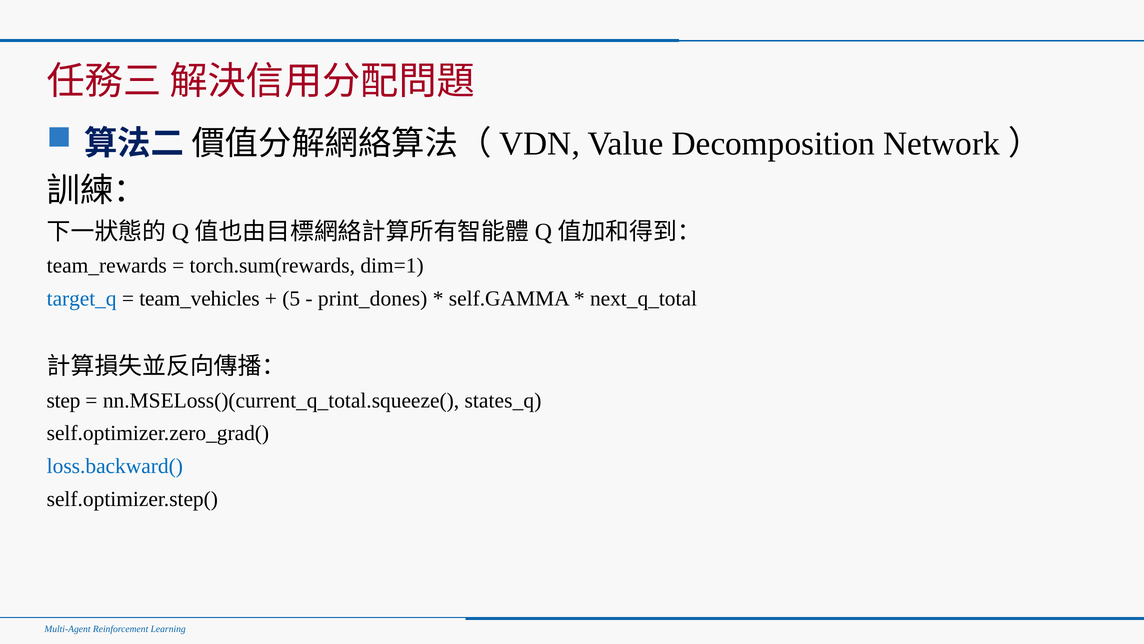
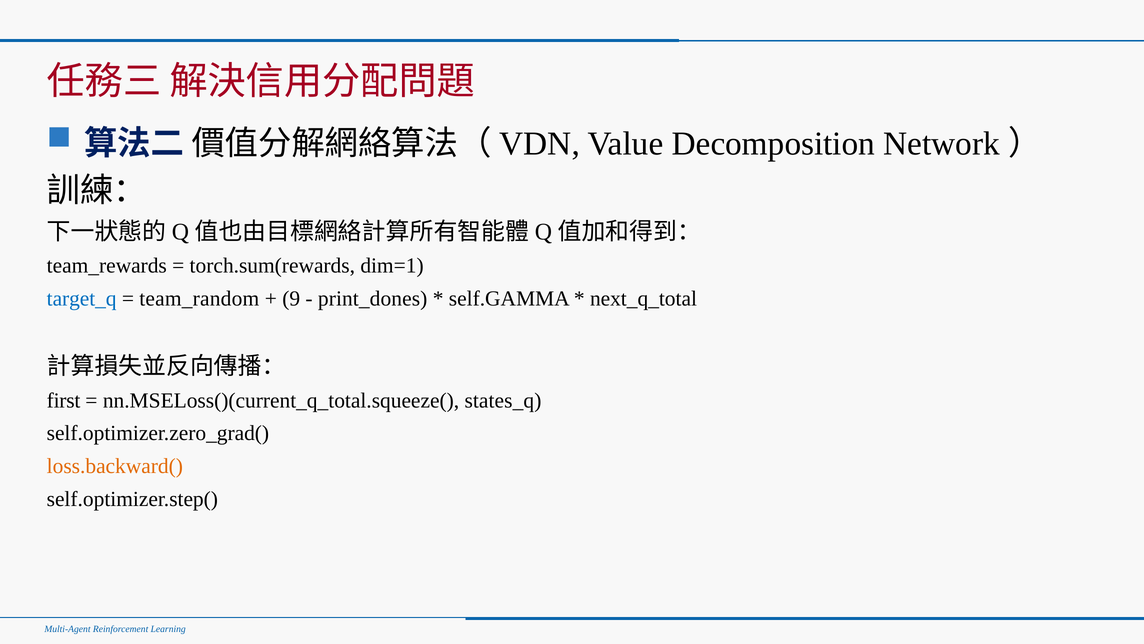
team_vehicles: team_vehicles -> team_random (199, 299)
5: 5 -> 9 (291, 299)
step: step -> first (64, 400)
loss.backward( colour: blue -> orange (115, 466)
